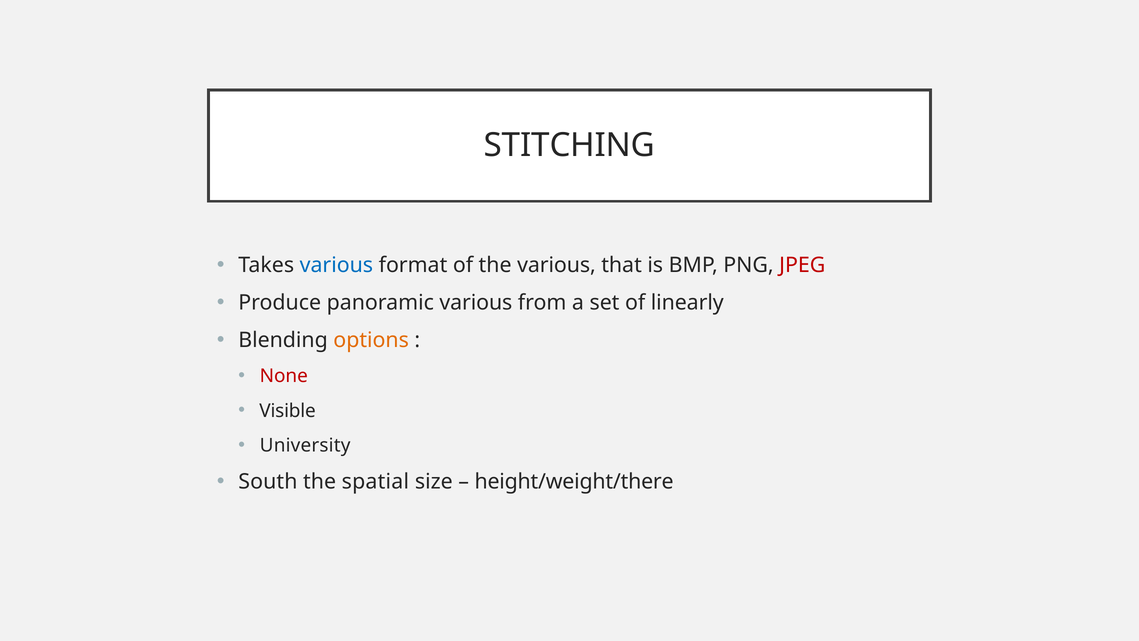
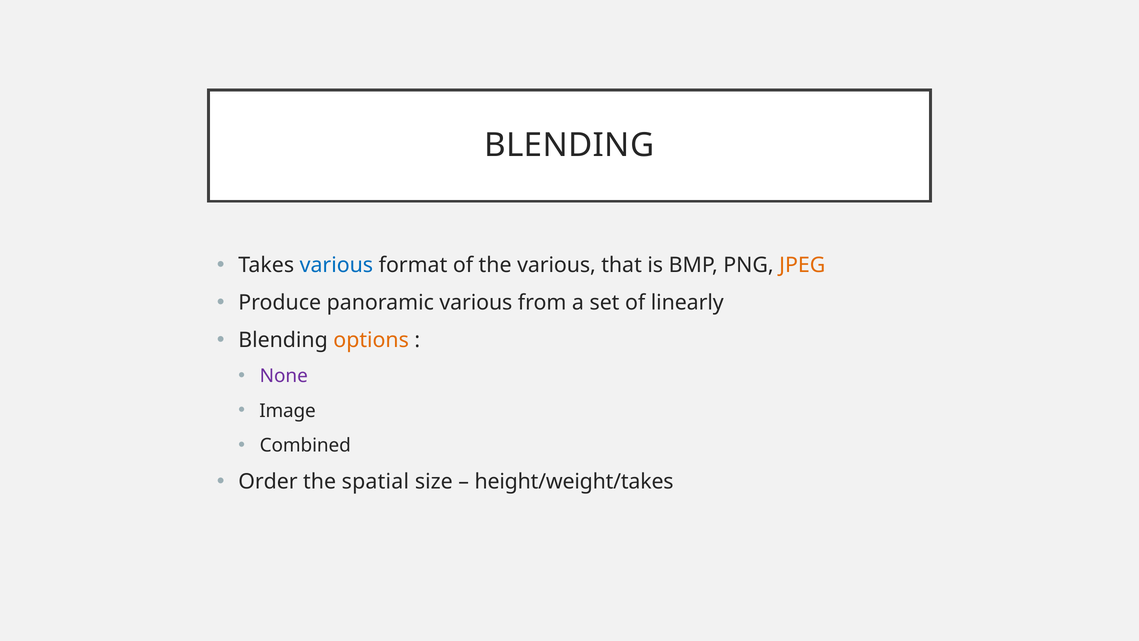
STITCHING: STITCHING -> BLENDING (569, 145)
JPEG colour: red -> orange (802, 265)
None colour: red -> purple (284, 376)
Visible: Visible -> Image (288, 411)
University: University -> Combined (305, 445)
South: South -> Order (268, 481)
height/weight/there: height/weight/there -> height/weight/takes (574, 481)
